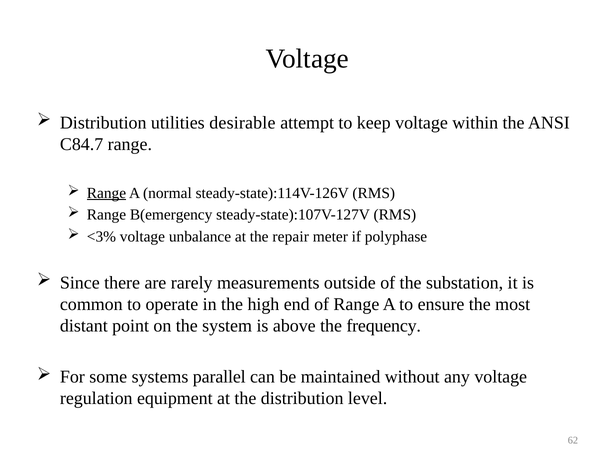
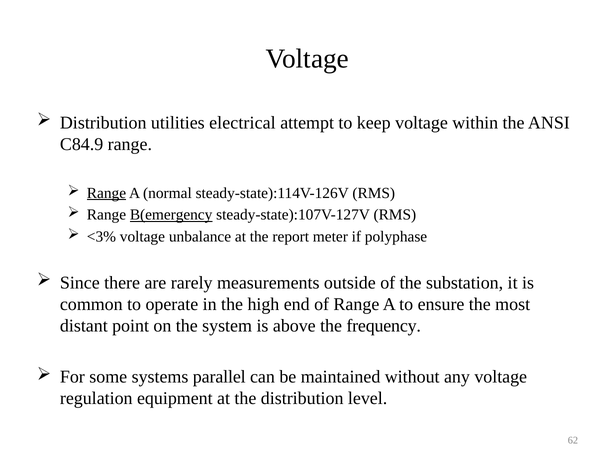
desirable: desirable -> electrical (242, 123)
C84.7: C84.7 -> C84.9 (82, 144)
B(emergency underline: none -> present (171, 215)
repair: repair -> report (291, 237)
